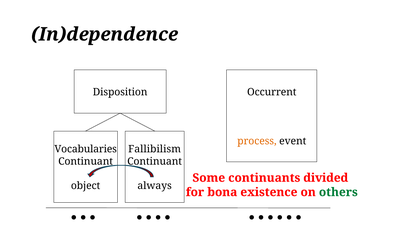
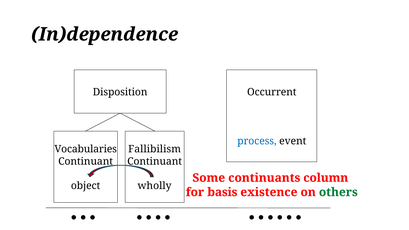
process colour: orange -> blue (257, 141)
divided: divided -> column (326, 178)
always: always -> wholly (155, 186)
bona: bona -> basis (222, 192)
